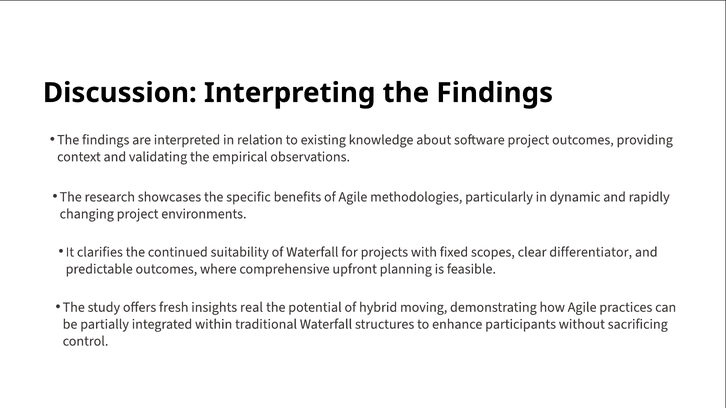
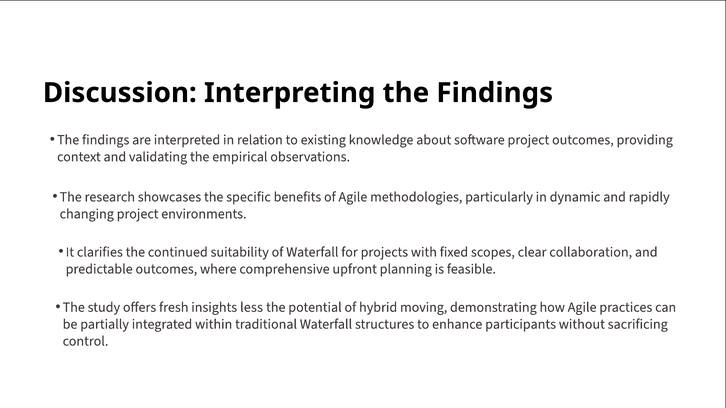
differentiator: differentiator -> collaboration (591, 252)
real: real -> less (252, 307)
